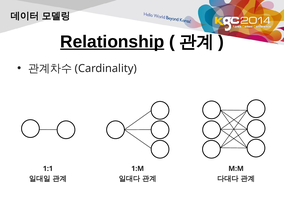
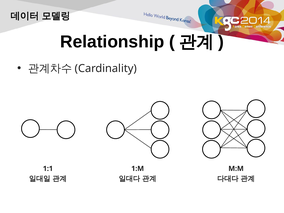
Relationship underline: present -> none (112, 42)
